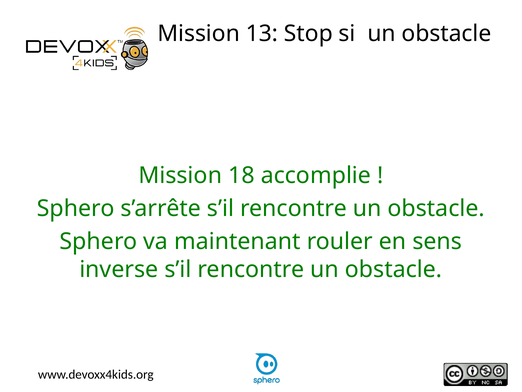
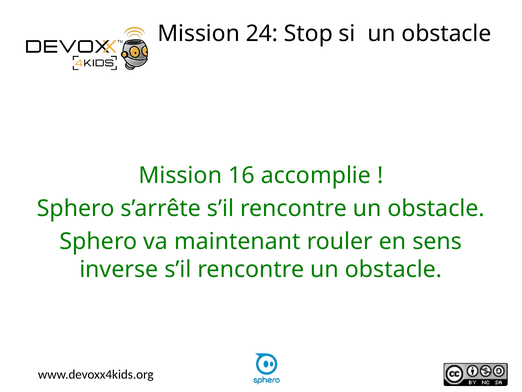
13: 13 -> 24 (262, 34)
18: 18 -> 16 (241, 175)
